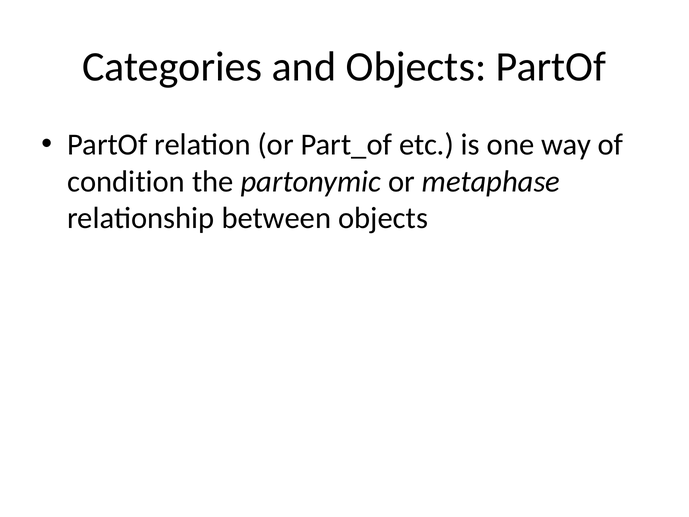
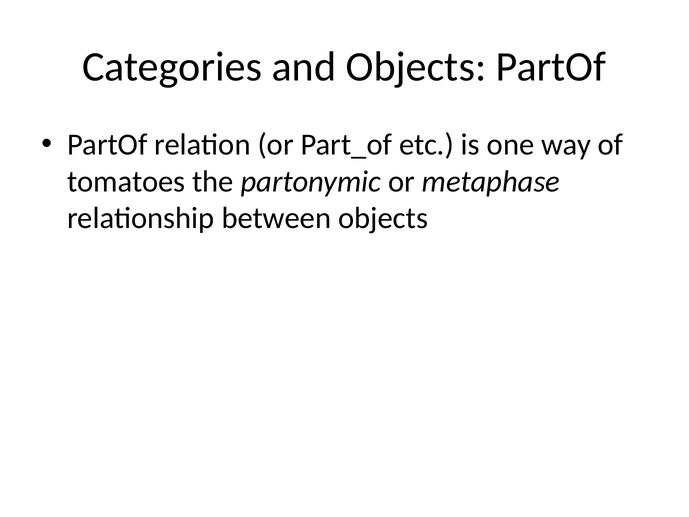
condition: condition -> tomatoes (126, 181)
